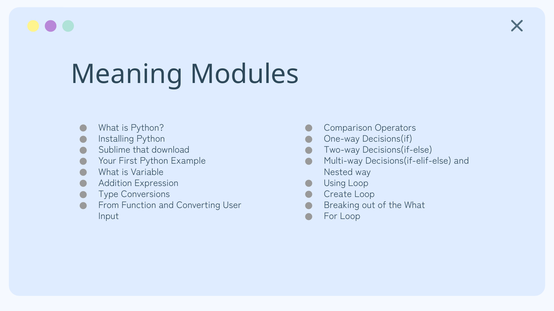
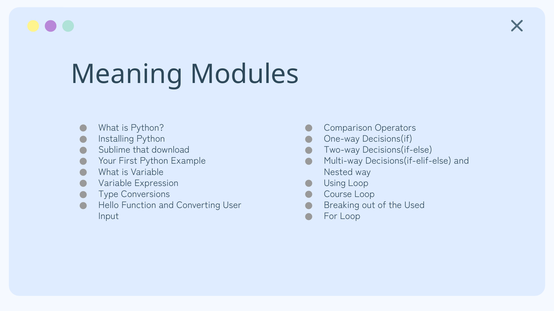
Addition: Addition -> Variable (115, 183)
Create: Create -> Course (338, 194)
From: From -> Hello (109, 206)
the What: What -> Used (415, 206)
